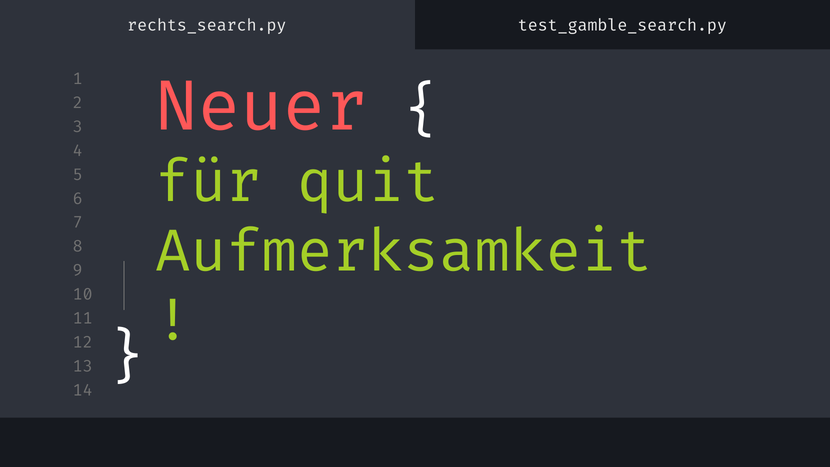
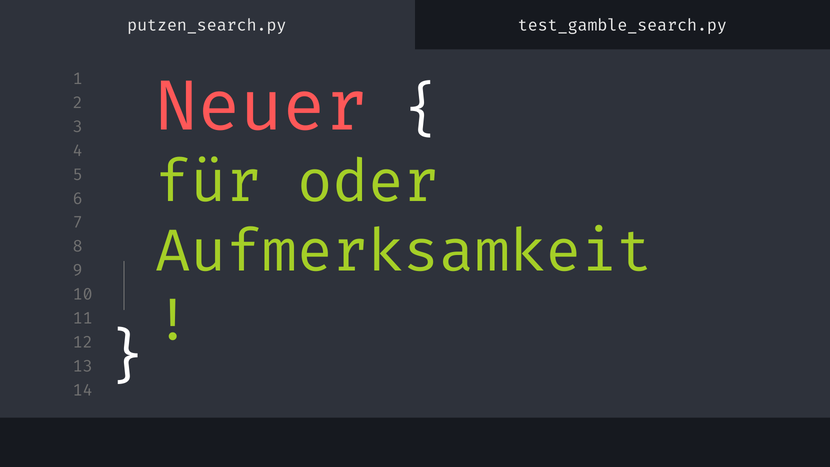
rechts_search.py: rechts_search.py -> putzen_search.py (207, 26)
quit: quit -> oder (368, 182)
